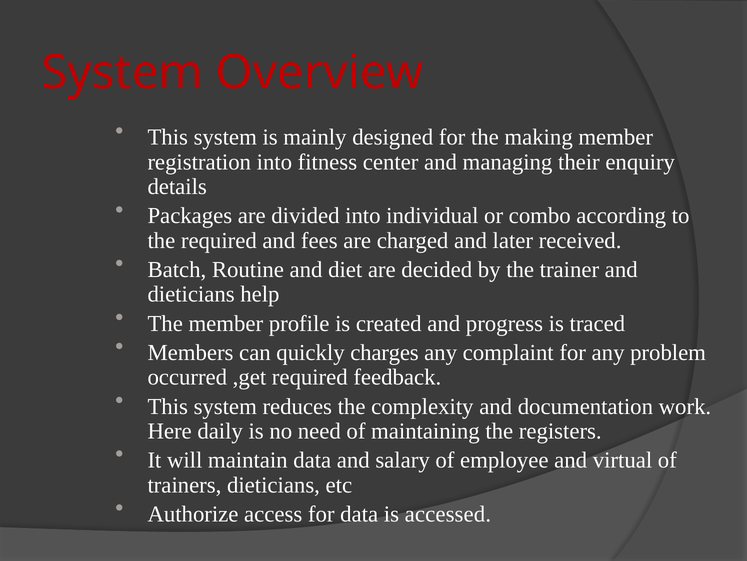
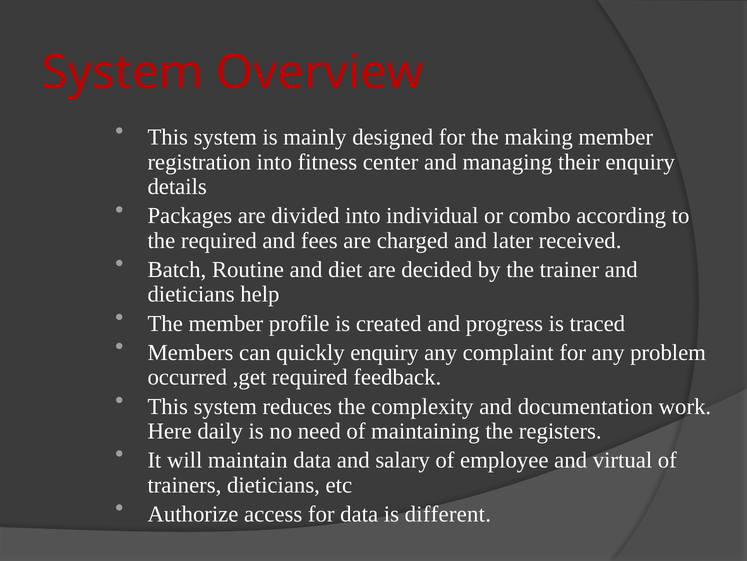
quickly charges: charges -> enquiry (385, 352)
accessed: accessed -> different (448, 514)
